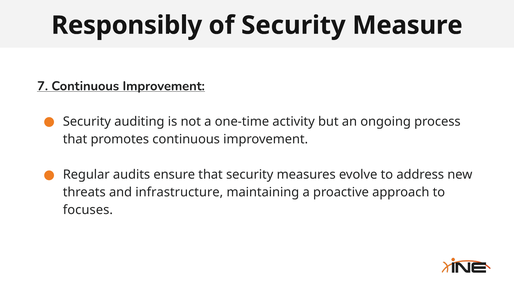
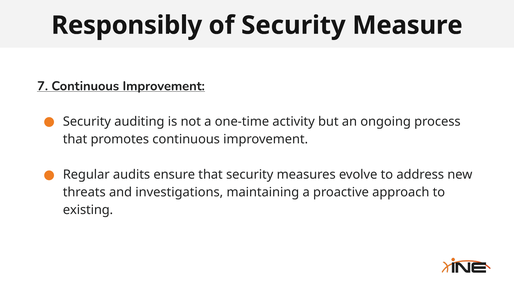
infrastructure: infrastructure -> investigations (179, 192)
focuses: focuses -> existing (88, 210)
